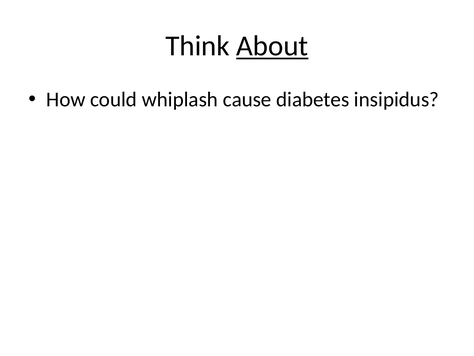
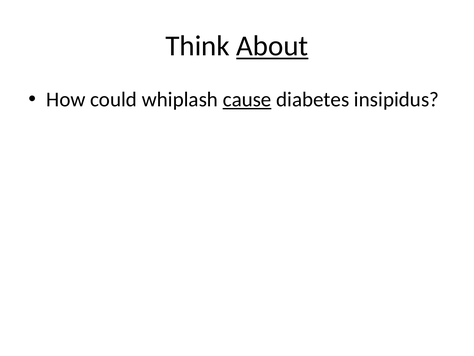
cause underline: none -> present (247, 99)
